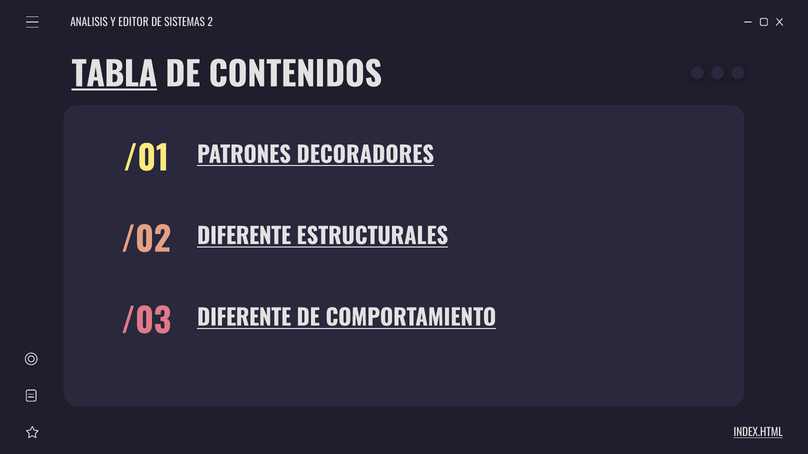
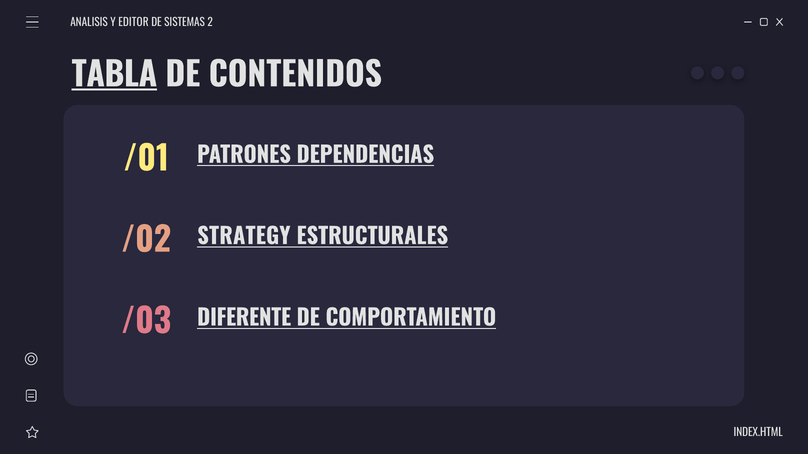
DECORADORES: DECORADORES -> DEPENDENCIAS (365, 156)
DIFERENTE: DIFERENTE -> STRATEGY (244, 237)
INDEX.HTML underline: present -> none (758, 433)
